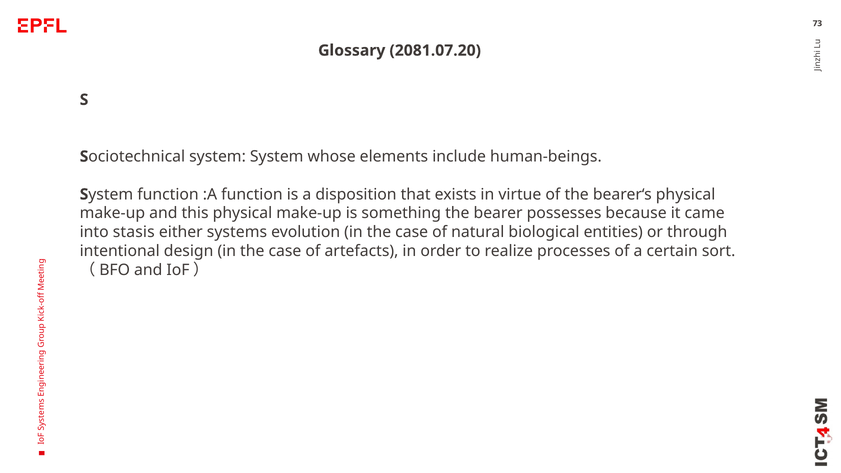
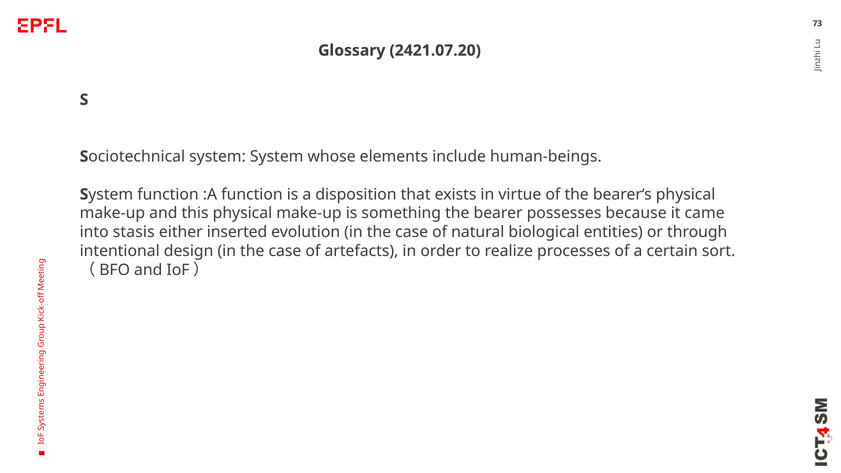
2081.07.20: 2081.07.20 -> 2421.07.20 (435, 50)
systems: systems -> inserted (237, 232)
